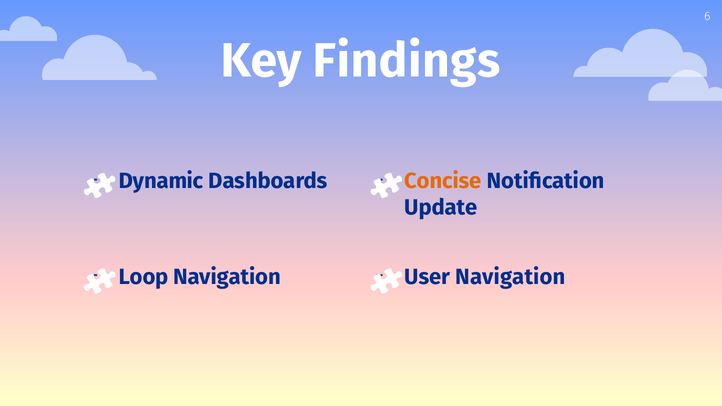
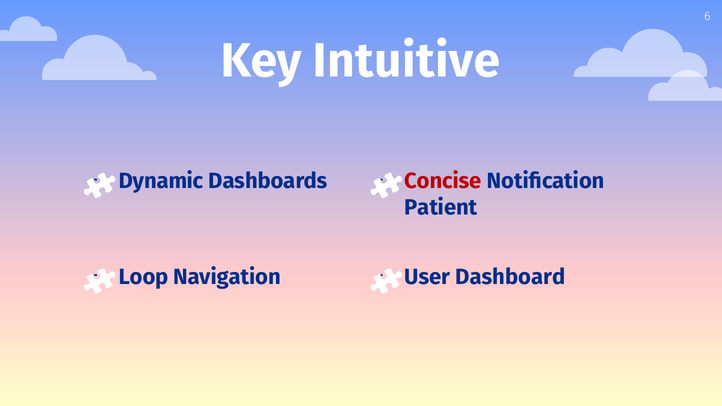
Findings: Findings -> Intuitive (407, 61)
Concise colour: orange -> red (443, 181)
Update: Update -> Patient (441, 208)
User Navigation: Navigation -> Dashboard (510, 277)
